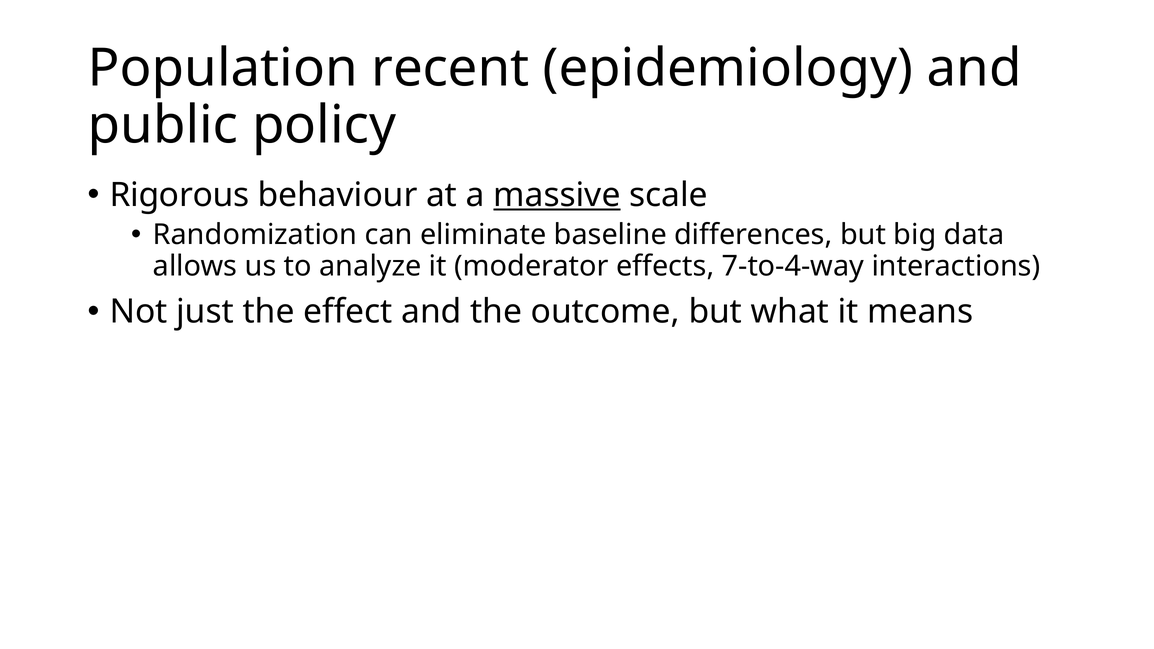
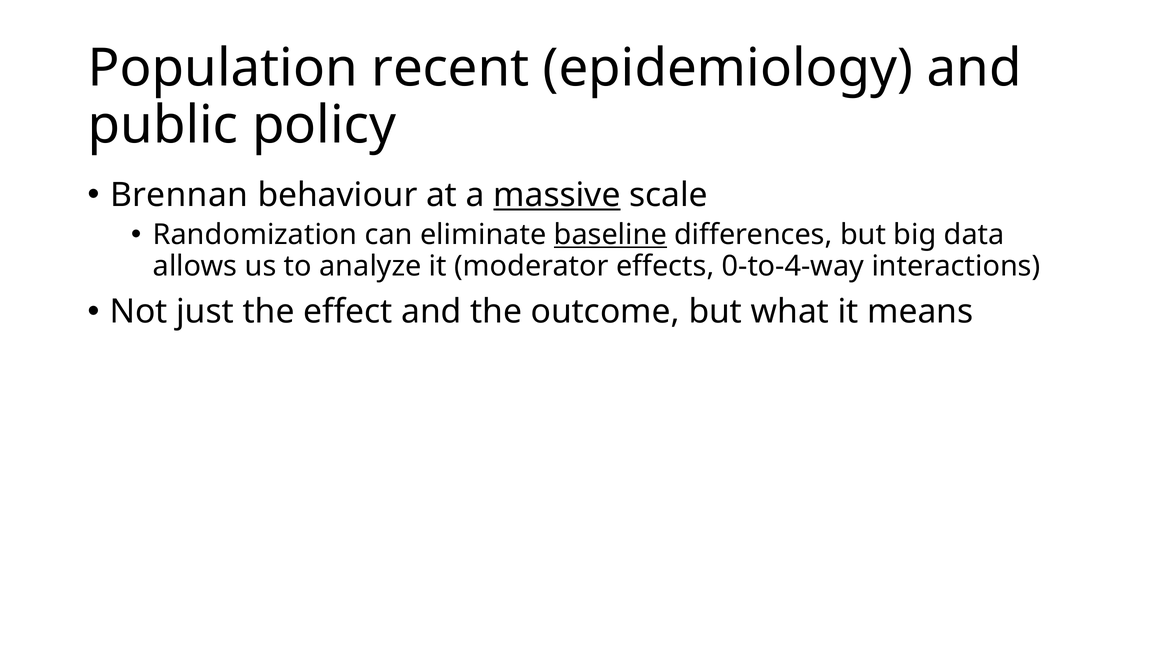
Rigorous: Rigorous -> Brennan (179, 195)
baseline underline: none -> present (610, 235)
7-to-4-way: 7-to-4-way -> 0-to-4-way (793, 266)
